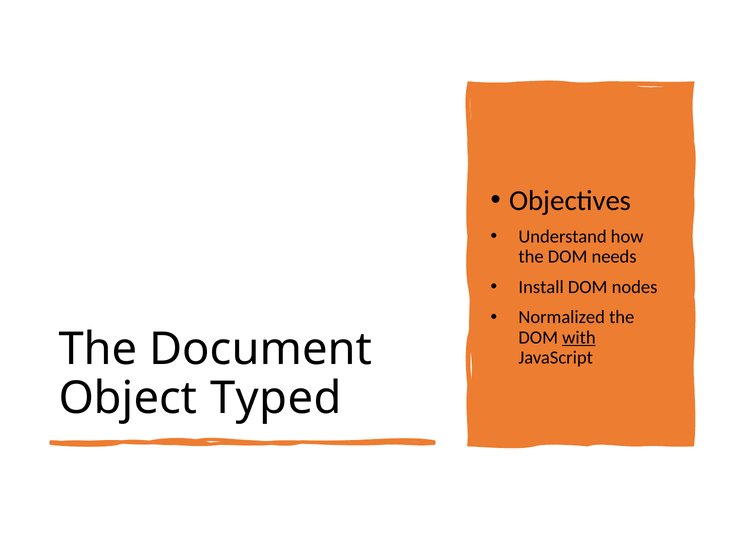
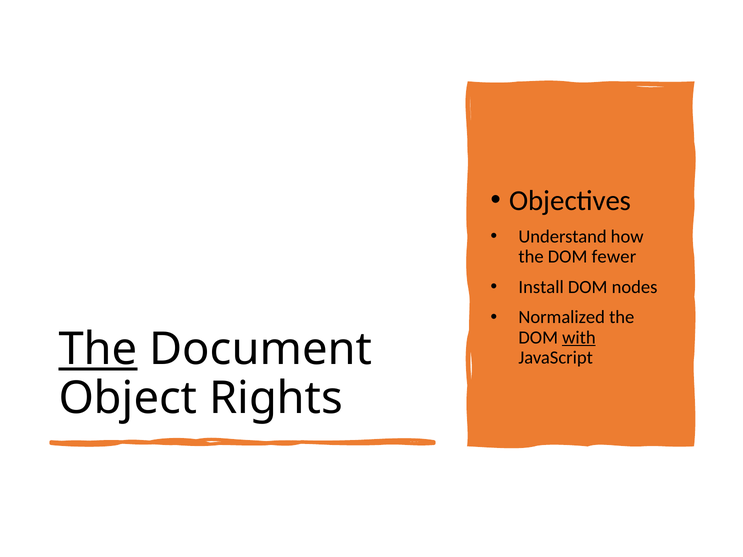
needs: needs -> fewer (614, 257)
The underline: none -> present (98, 350)
Typed: Typed -> Rights (276, 399)
